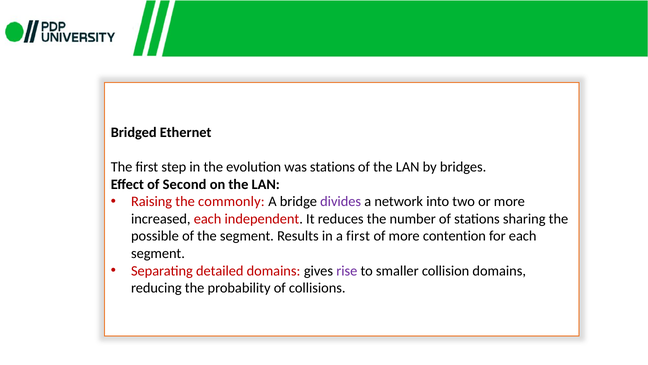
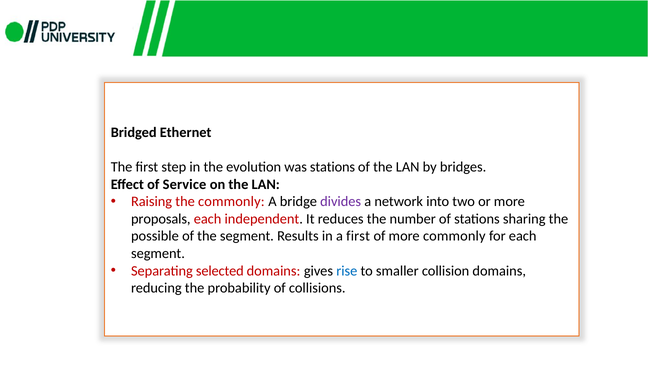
Second: Second -> Service (185, 184)
increased: increased -> proposals (161, 219)
more contention: contention -> commonly (454, 236)
detailed: detailed -> selected (220, 270)
rise colour: purple -> blue (347, 270)
